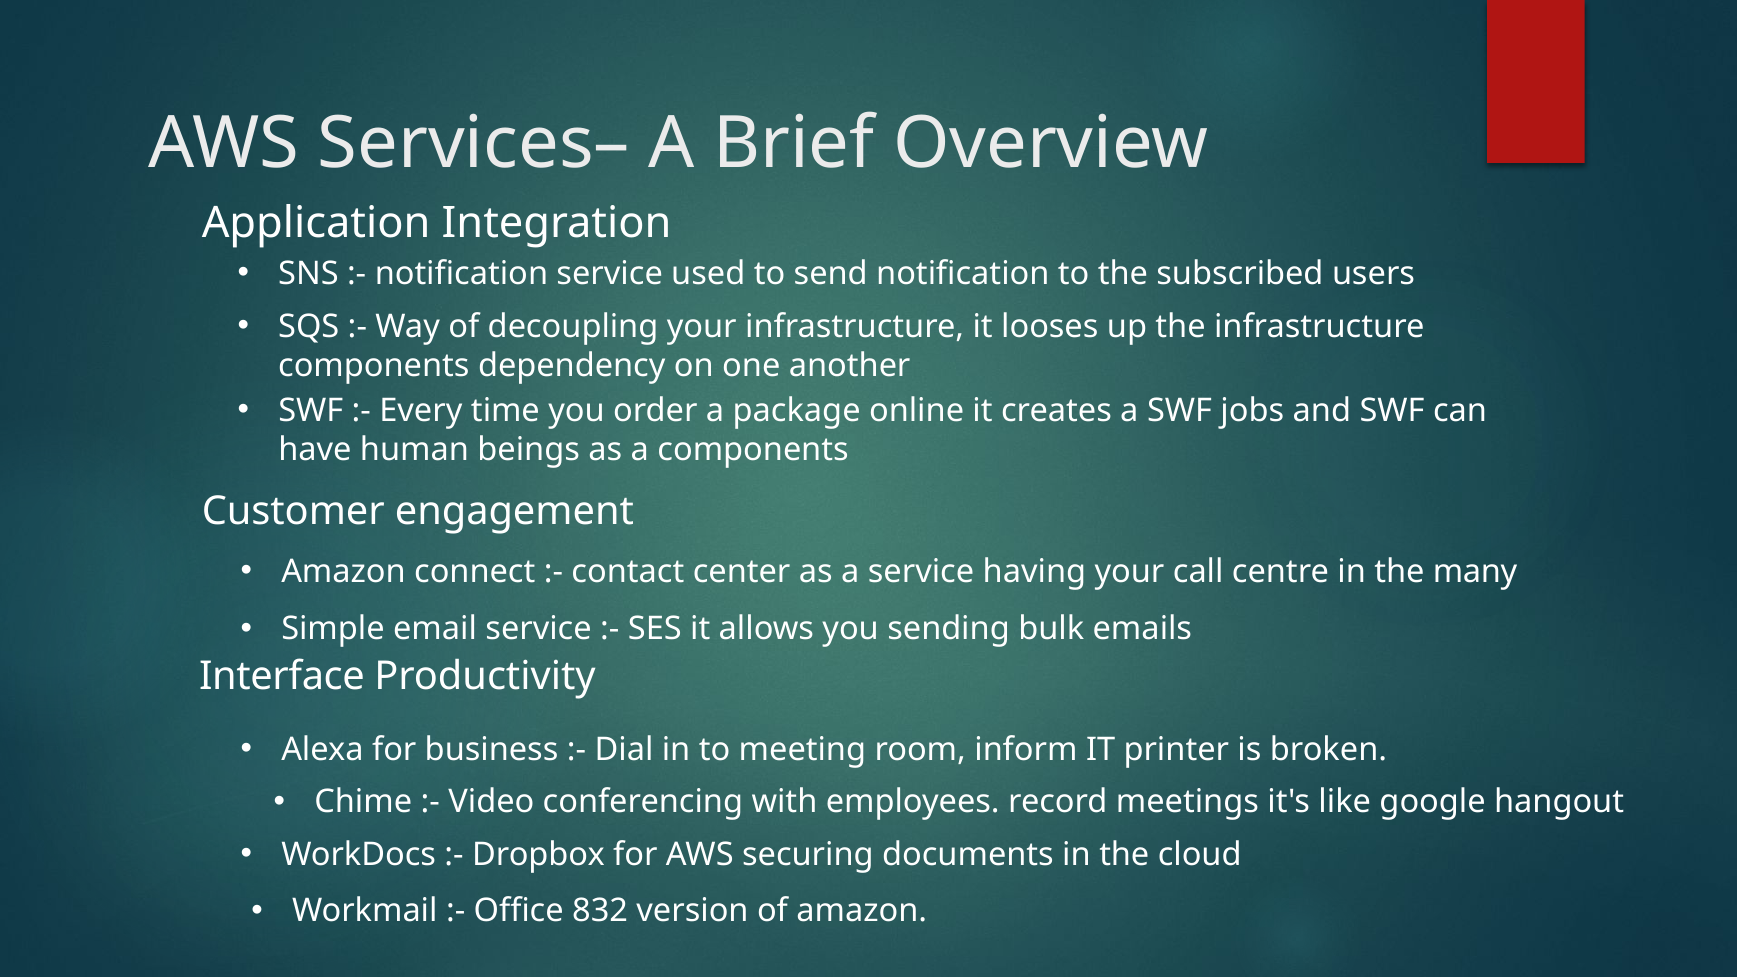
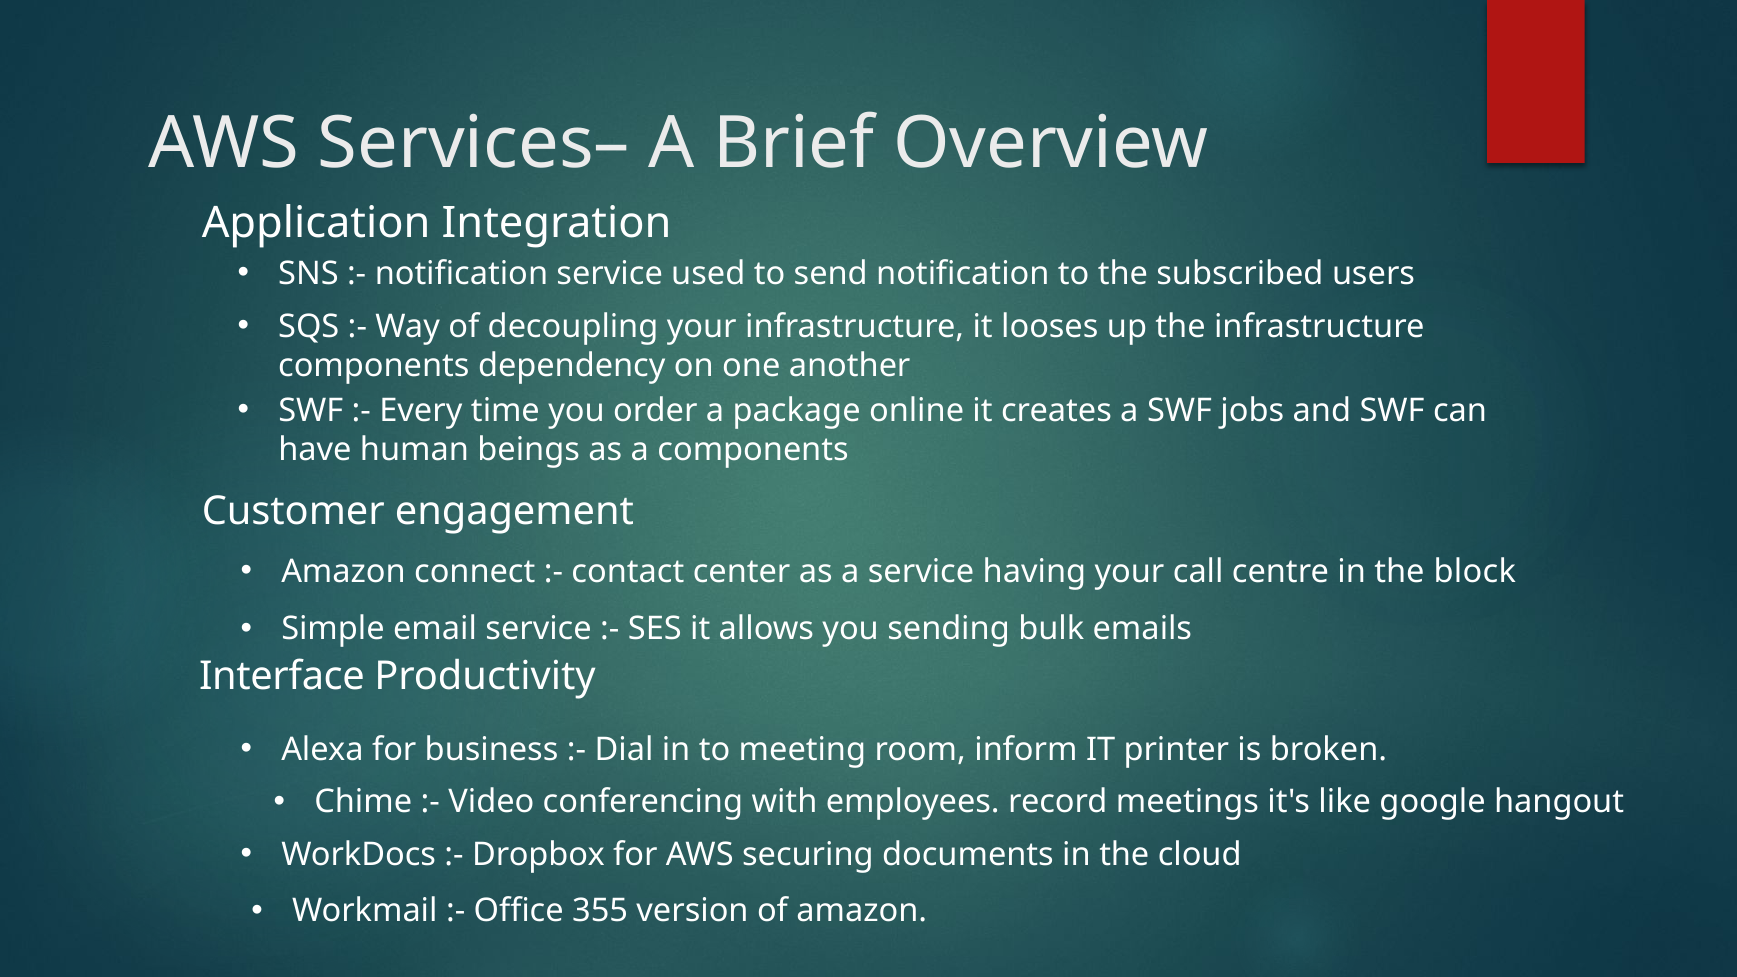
many: many -> block (1475, 572)
832: 832 -> 355 (600, 911)
